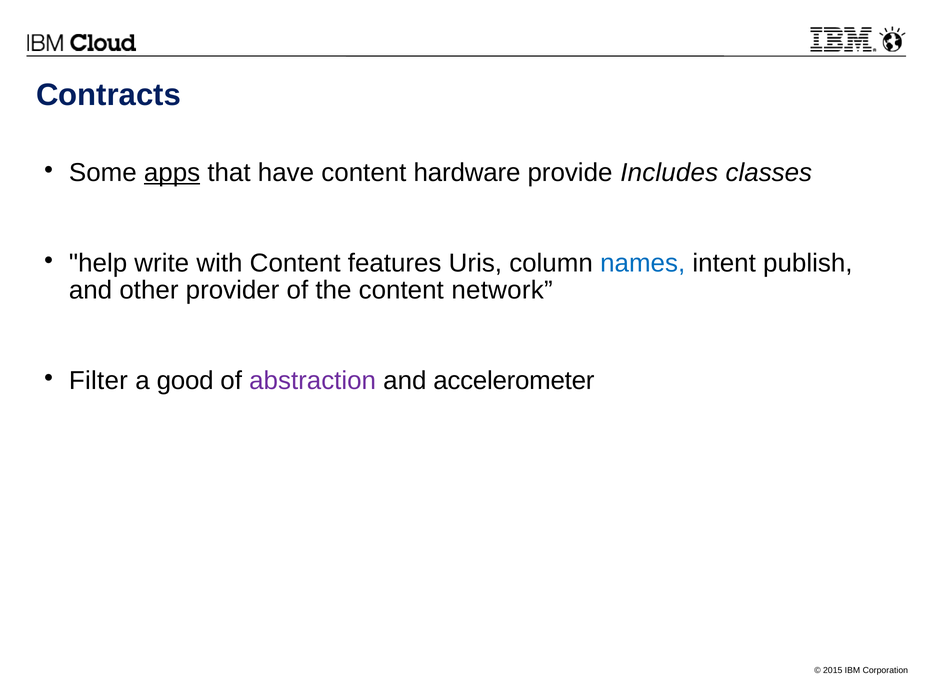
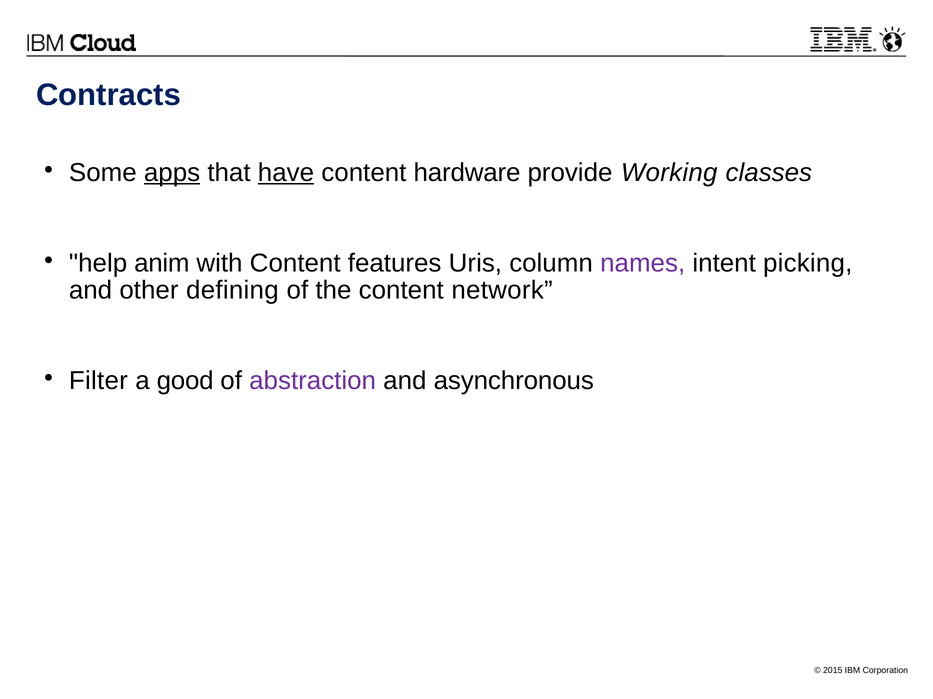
have underline: none -> present (286, 173)
Includes: Includes -> Working (669, 173)
write: write -> anim (162, 264)
names colour: blue -> purple (643, 264)
publish: publish -> picking (808, 264)
provider: provider -> defining (232, 291)
accelerometer: accelerometer -> asynchronous (514, 381)
